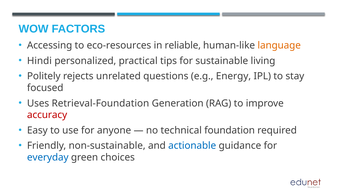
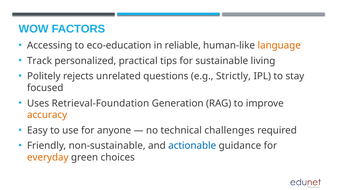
eco-resources: eco-resources -> eco-education (119, 45)
Hindi: Hindi -> Track (40, 61)
Energy: Energy -> Strictly (233, 76)
accuracy colour: red -> orange (47, 115)
foundation: foundation -> challenges (230, 130)
everyday colour: blue -> orange (48, 157)
